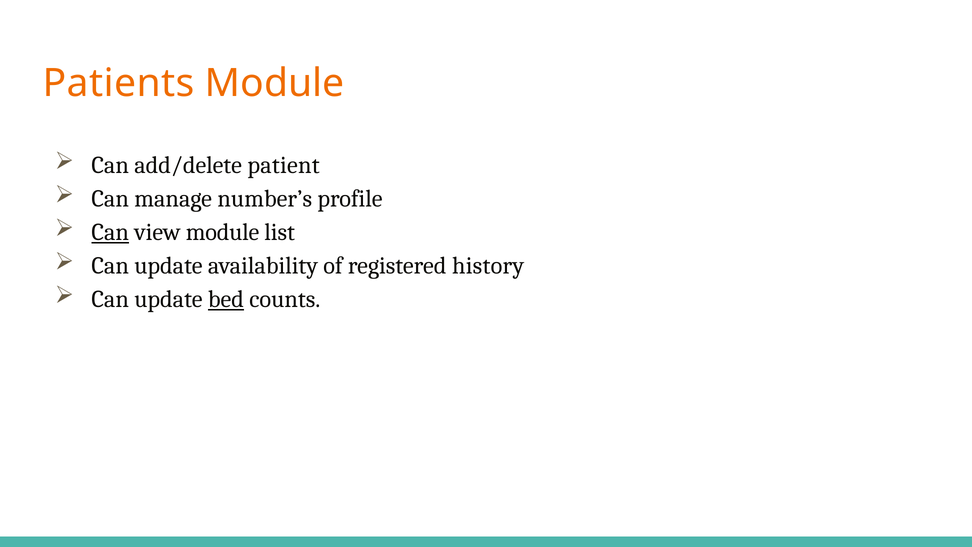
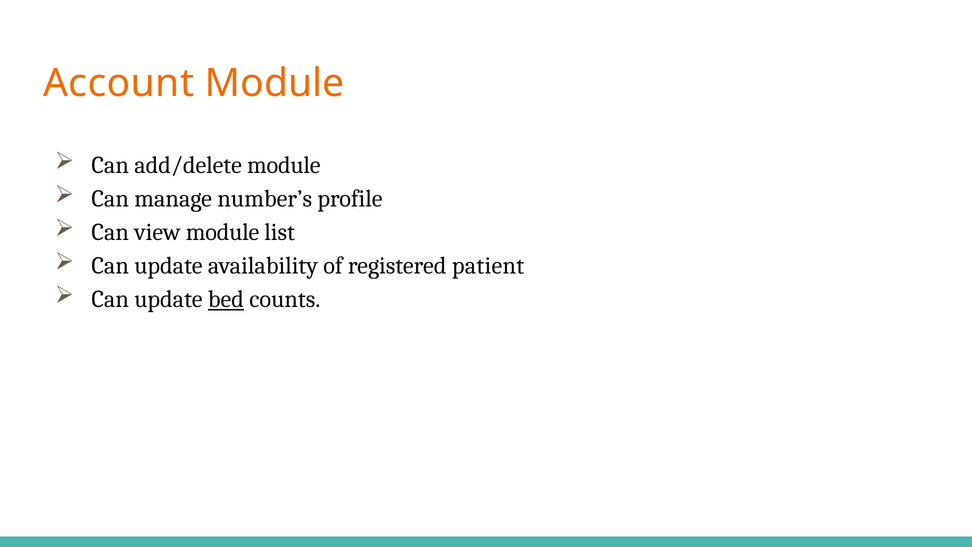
Patients: Patients -> Account (119, 83)
add/delete patient: patient -> module (284, 165)
Can underline: present -> none (110, 232)
history: history -> patient (488, 266)
